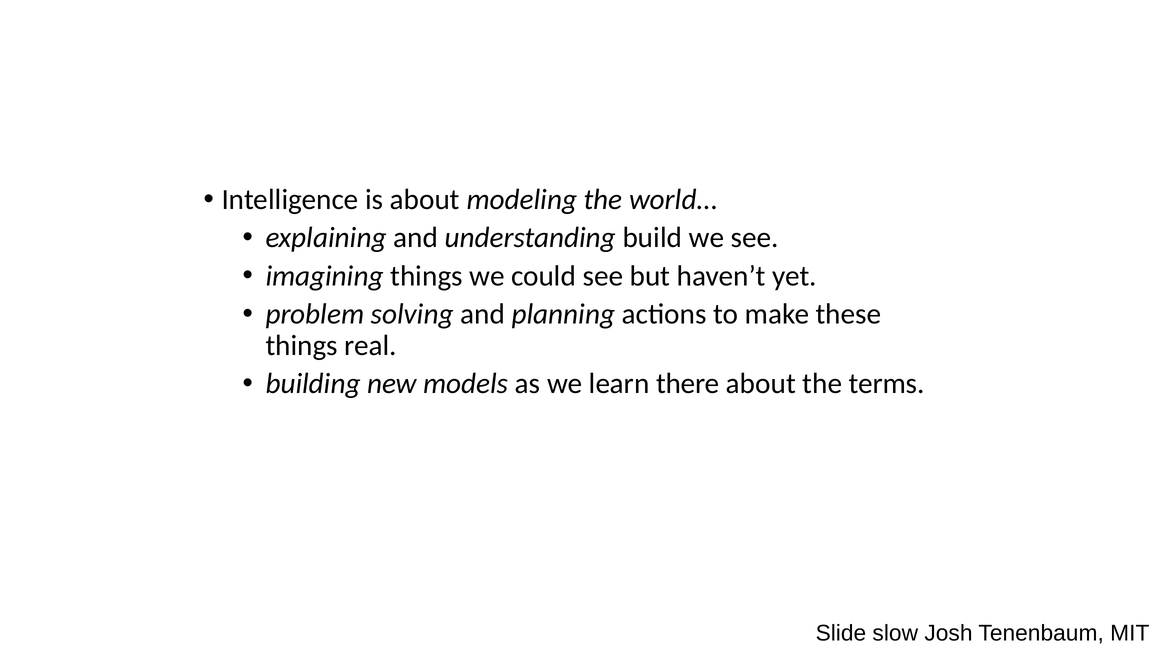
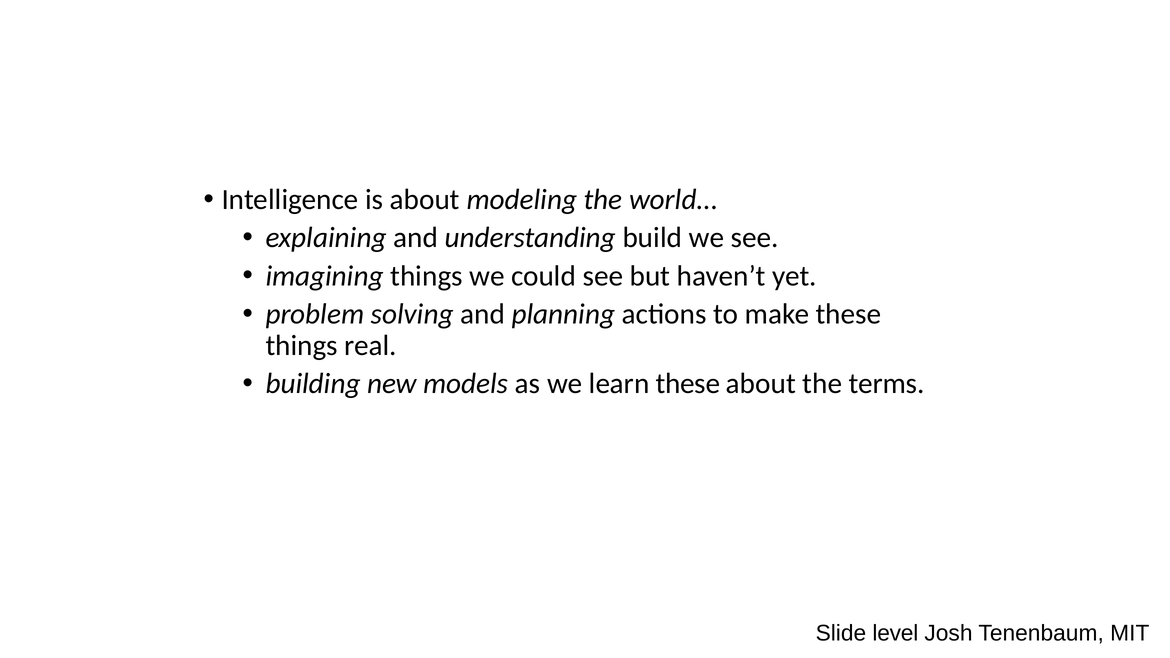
learn there: there -> these (688, 384)
slow: slow -> level (895, 633)
